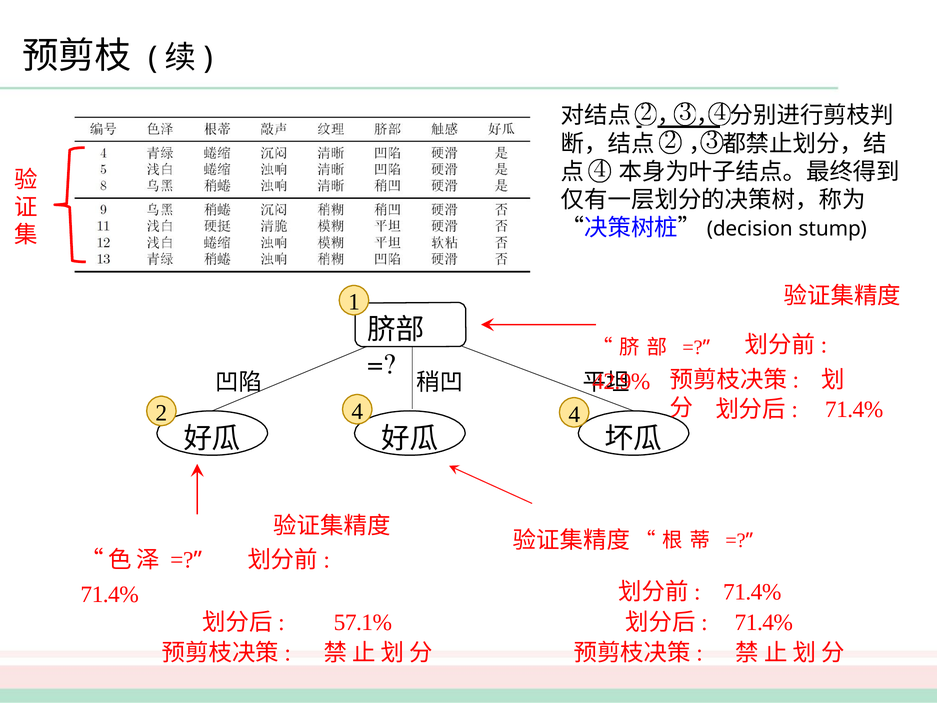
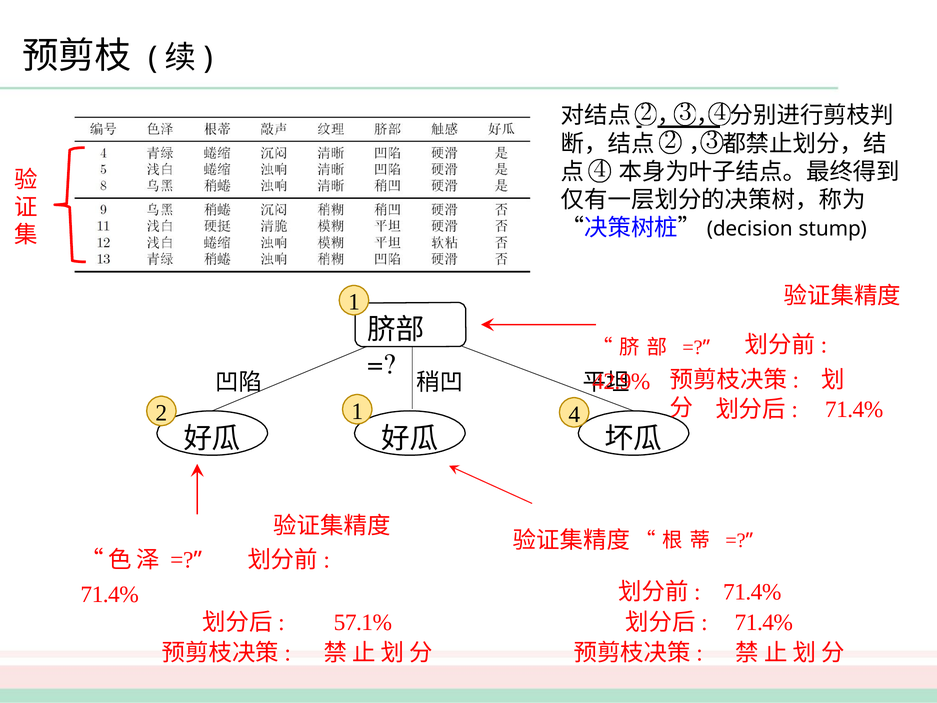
2 4: 4 -> 1 (357, 411)
